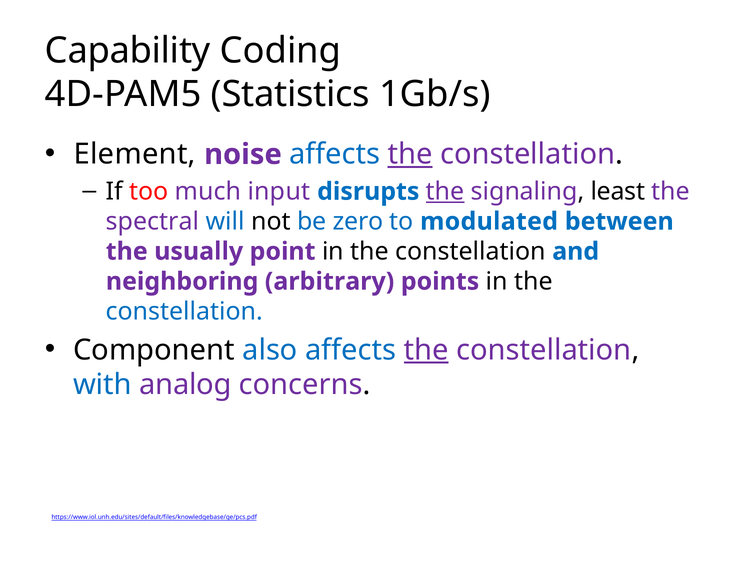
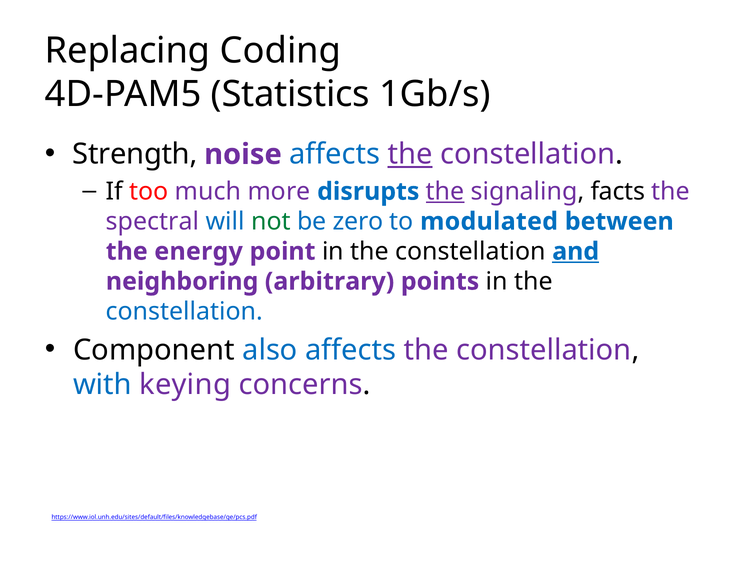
Capability: Capability -> Replacing (128, 51)
Element: Element -> Strength (135, 154)
input: input -> more (279, 191)
least: least -> facts (618, 191)
not colour: black -> green (271, 221)
usually: usually -> energy (199, 251)
and underline: none -> present (576, 251)
the underline: present -> none (426, 350)
analog: analog -> keying (185, 385)
